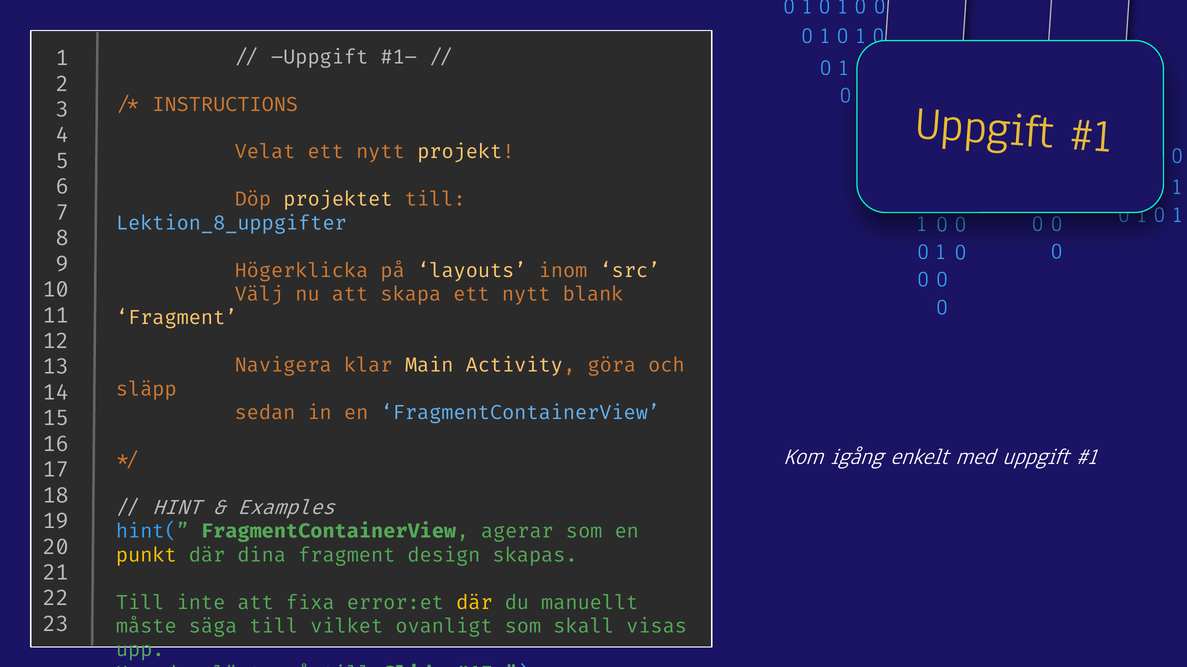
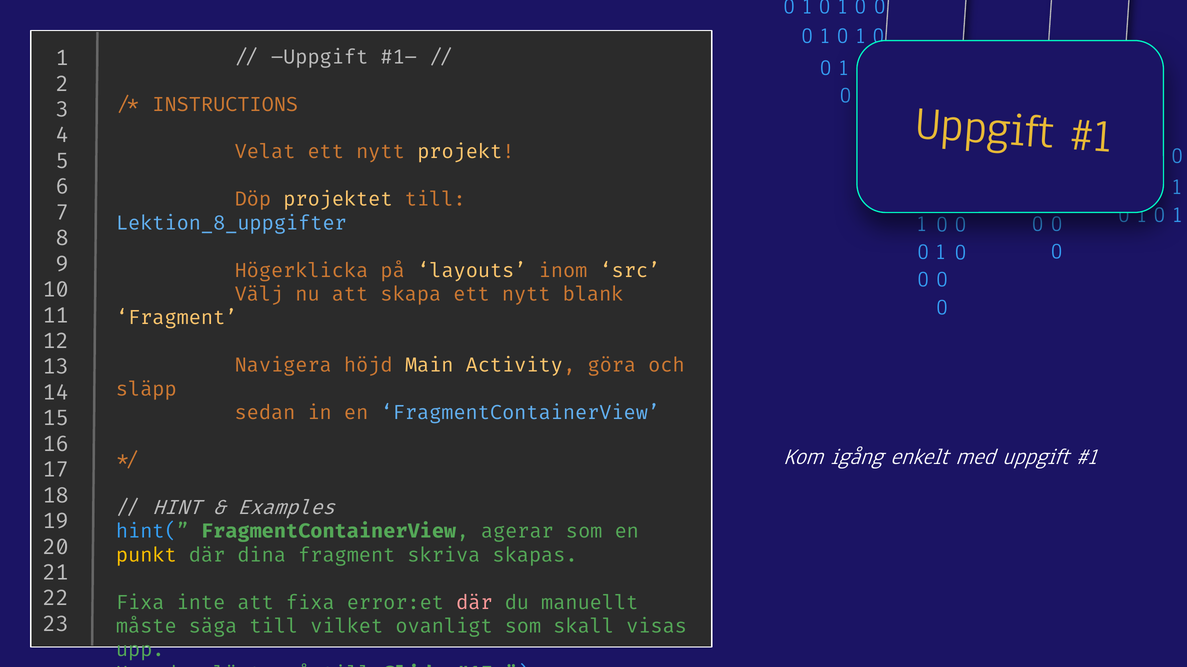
klar: klar -> höjd (368, 366)
design: design -> skriva (444, 556)
Till: Till -> Fixa (140, 603)
där colour: yellow -> pink (474, 603)
